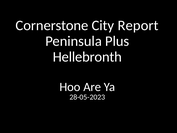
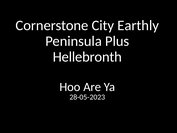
Report: Report -> Earthly (138, 25)
